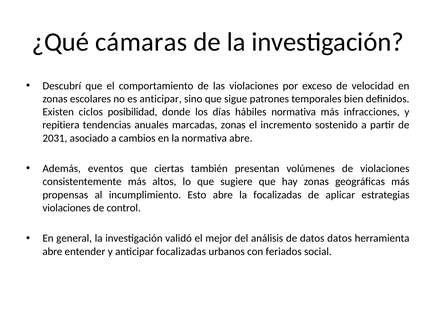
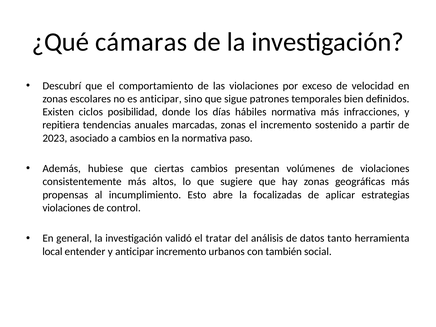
2031: 2031 -> 2023 (55, 138)
normativa abre: abre -> paso (241, 138)
eventos: eventos -> hubiese (106, 169)
ciertas también: también -> cambios (209, 169)
mejor: mejor -> tratar (219, 238)
datos datos: datos -> tanto (339, 238)
abre: abre -> local (52, 251)
anticipar focalizadas: focalizadas -> incremento (181, 251)
feriados: feriados -> también (284, 251)
